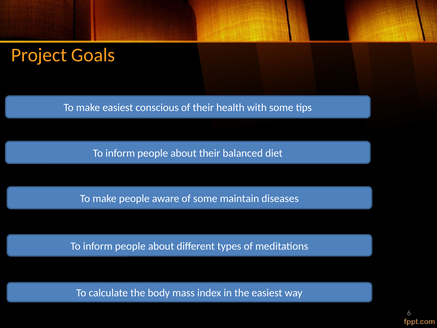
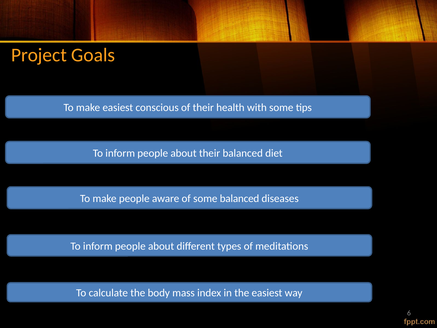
some maintain: maintain -> balanced (240, 198)
